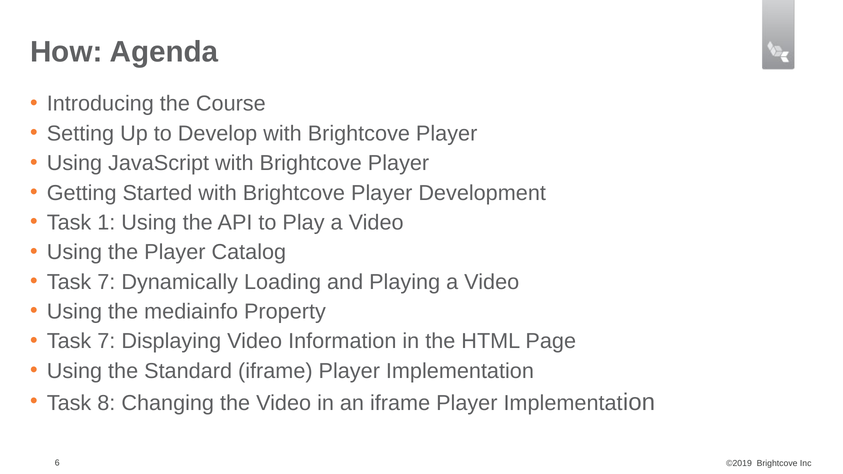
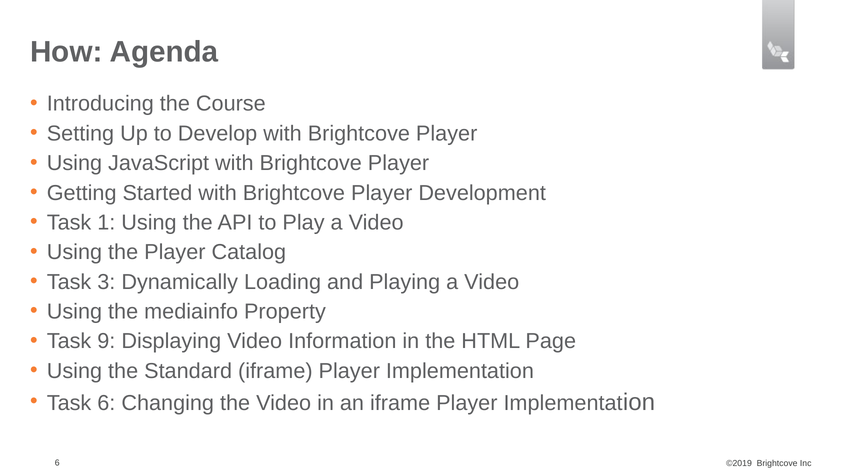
7: 7 -> 3 (106, 282)
7: 7 -> 9 (106, 341)
Task 8: 8 -> 6 (106, 403)
